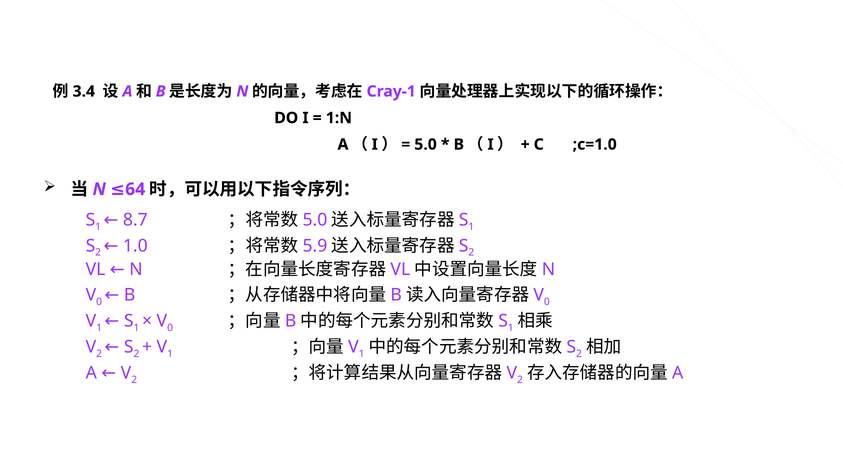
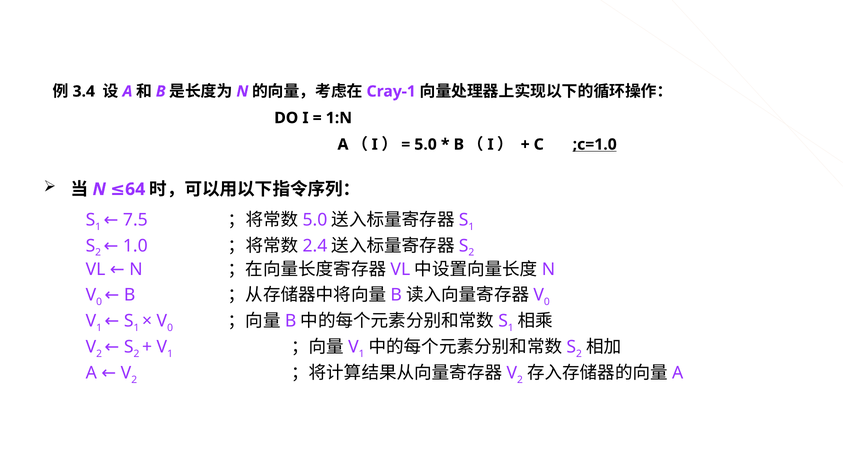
;c=1.0 underline: none -> present (595, 145)
8.7: 8.7 -> 7.5 (135, 220)
5.9: 5.9 -> 2.4 (315, 246)
